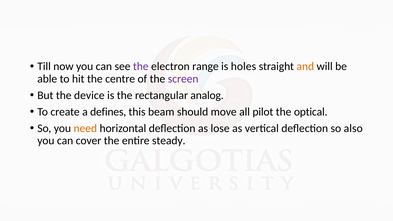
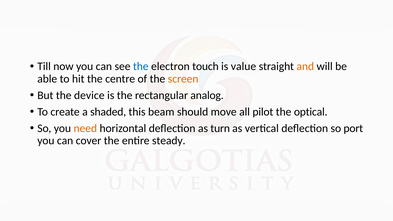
the colour: purple -> blue (141, 66)
range: range -> touch (205, 66)
holes: holes -> value (244, 66)
screen colour: purple -> orange (183, 79)
defines: defines -> shaded (108, 112)
lose: lose -> turn (220, 128)
also: also -> port (353, 128)
